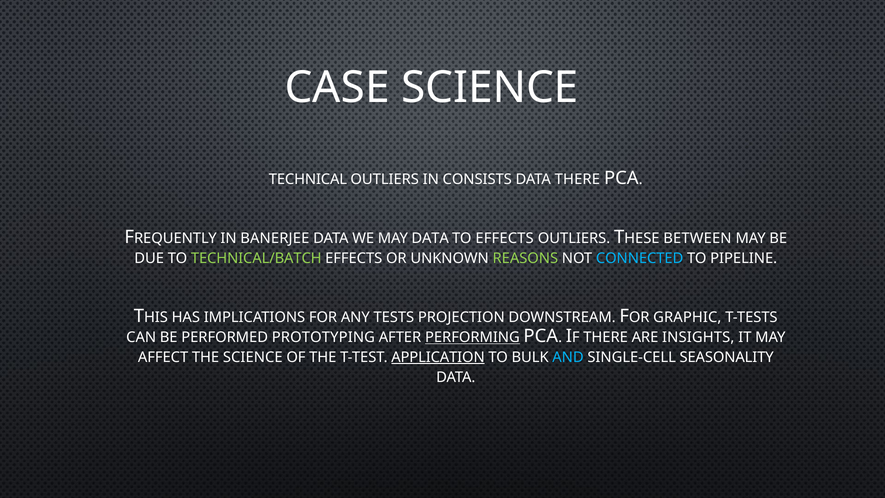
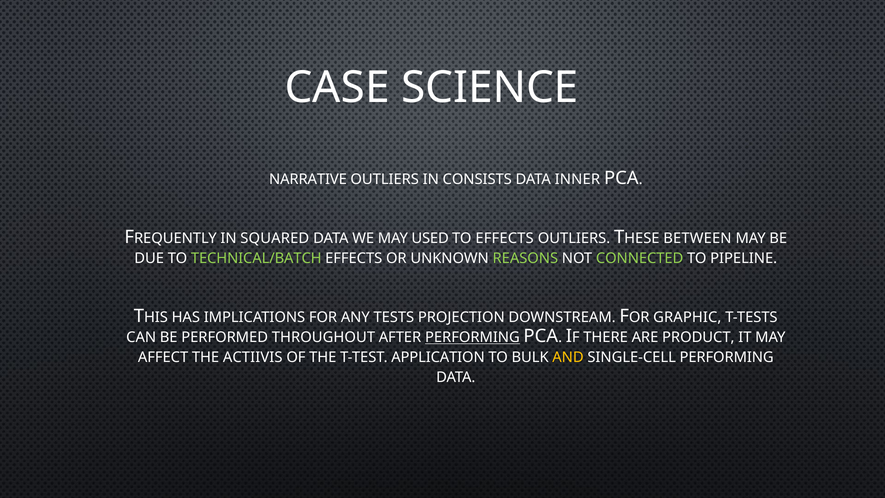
TECHNICAL: TECHNICAL -> NARRATIVE (308, 180)
DATA THERE: THERE -> INNER (577, 180)
BANERJEE: BANERJEE -> SQUARED (275, 238)
MAY DATA: DATA -> USED (430, 238)
CONNECTED colour: light blue -> light green (640, 258)
PROTOTYPING: PROTOTYPING -> THROUGHOUT (323, 337)
INSIGHTS: INSIGHTS -> PRODUCT (698, 337)
THE SCIENCE: SCIENCE -> ACTIIVIS (253, 357)
APPLICATION underline: present -> none (438, 357)
AND colour: light blue -> yellow (568, 357)
SINGLE-CELL SEASONALITY: SEASONALITY -> PERFORMING (727, 357)
